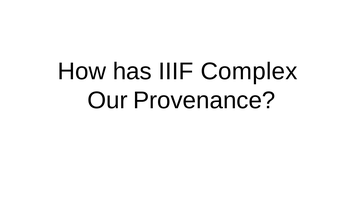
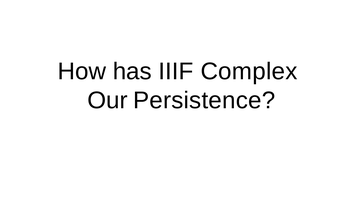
Provenance: Provenance -> Persistence (204, 101)
